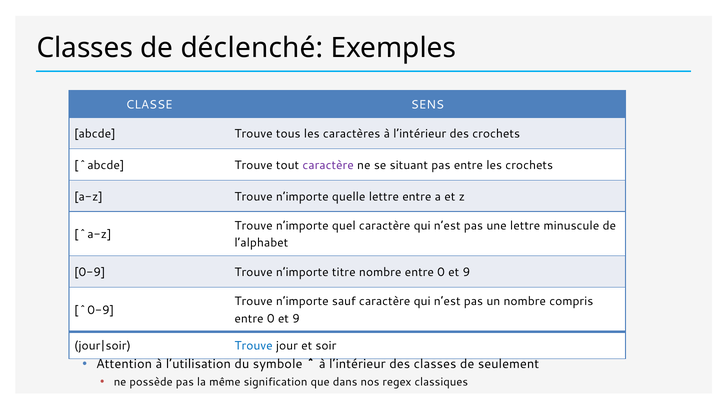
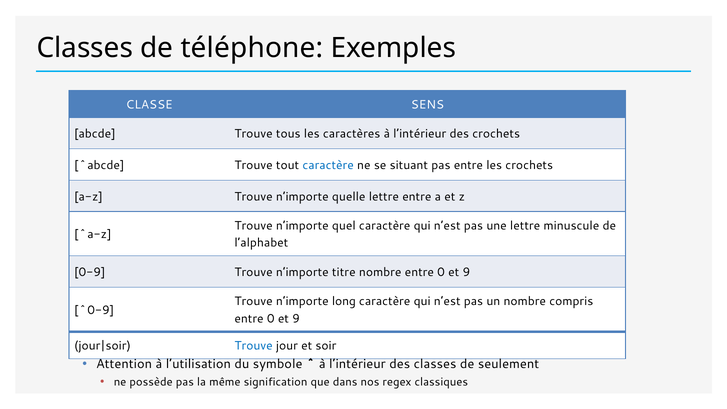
déclenché: déclenché -> téléphone (252, 48)
caractère colour: purple -> blue (328, 165)
sauf: sauf -> long (344, 301)
